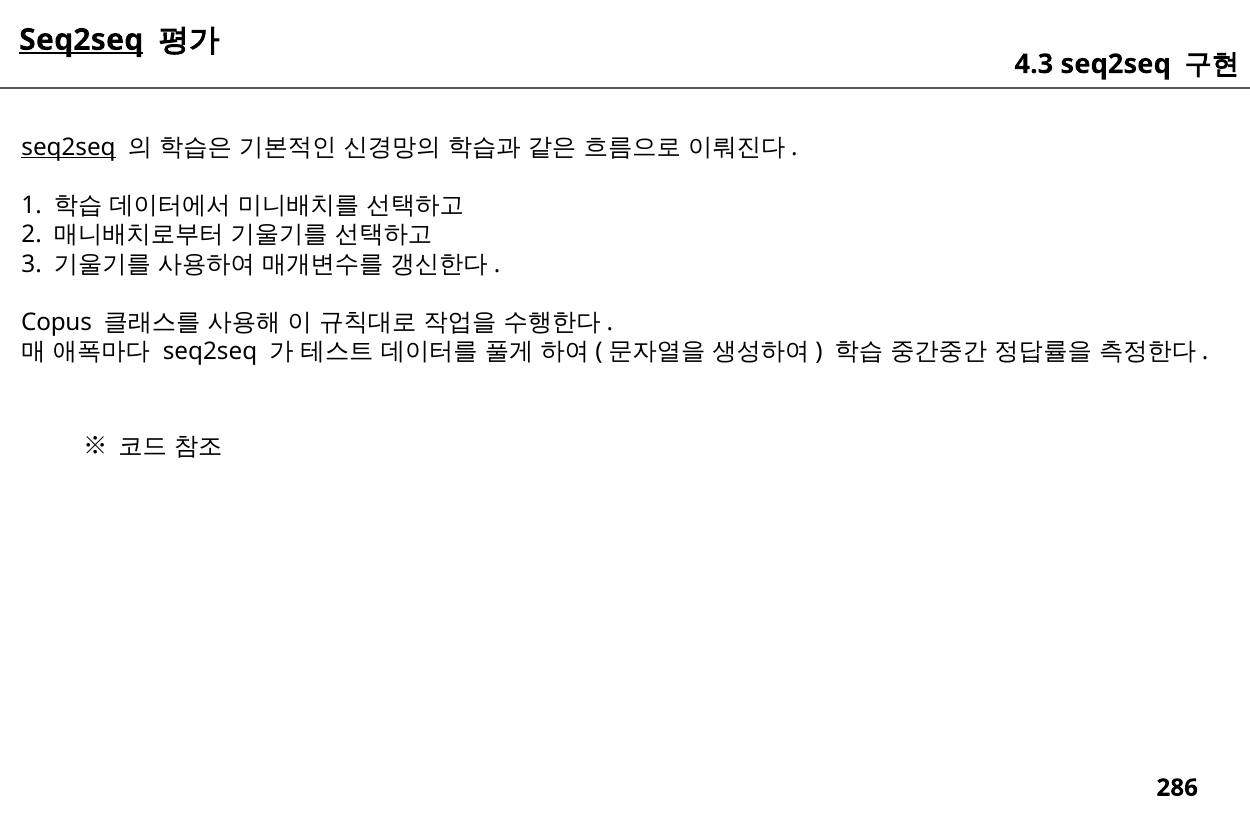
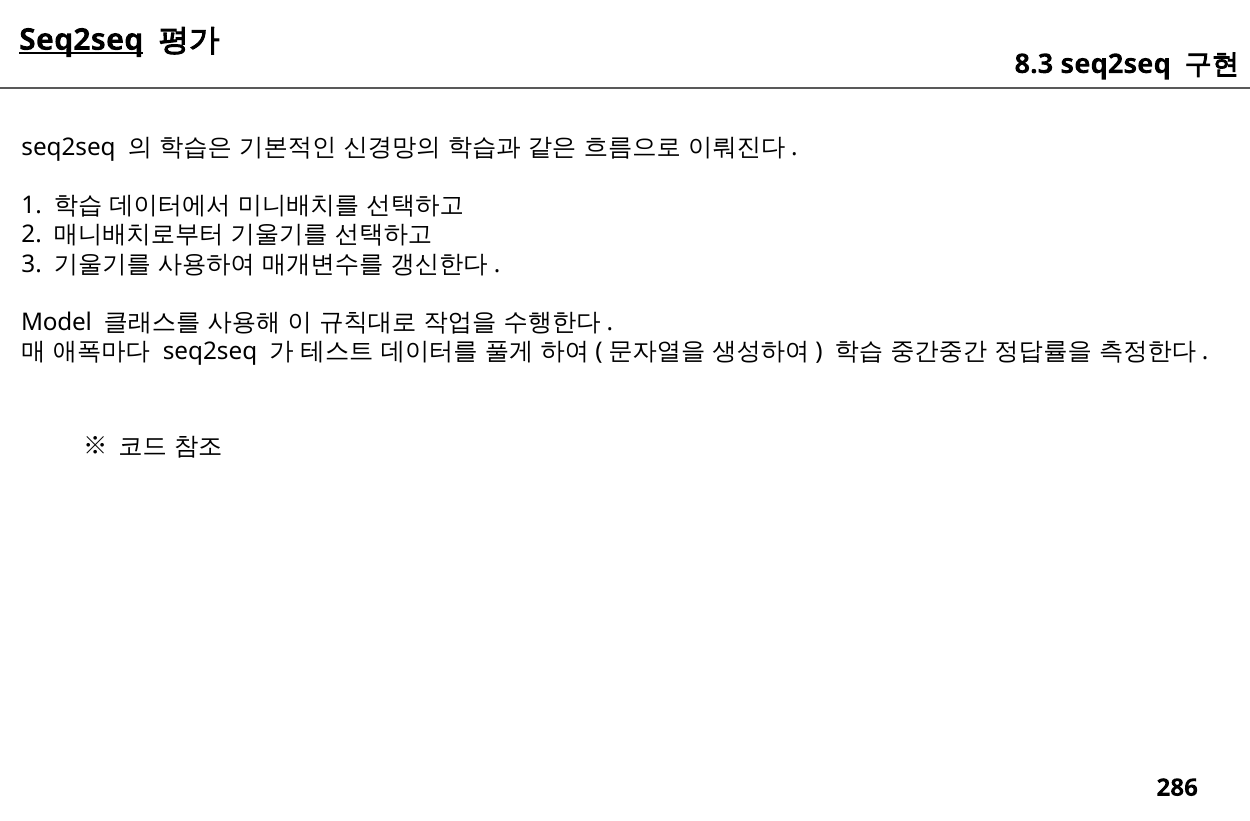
4.3: 4.3 -> 8.3 (1034, 64)
seq2seq underline: present -> none (69, 147)
Copus: Copus -> Model (57, 322)
